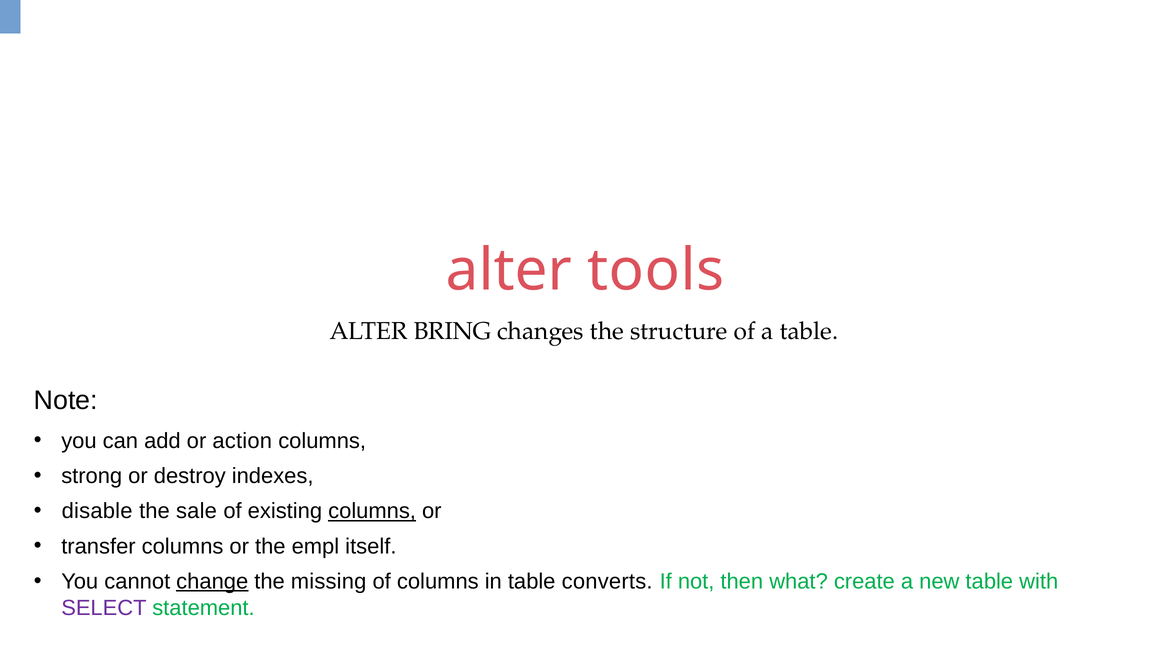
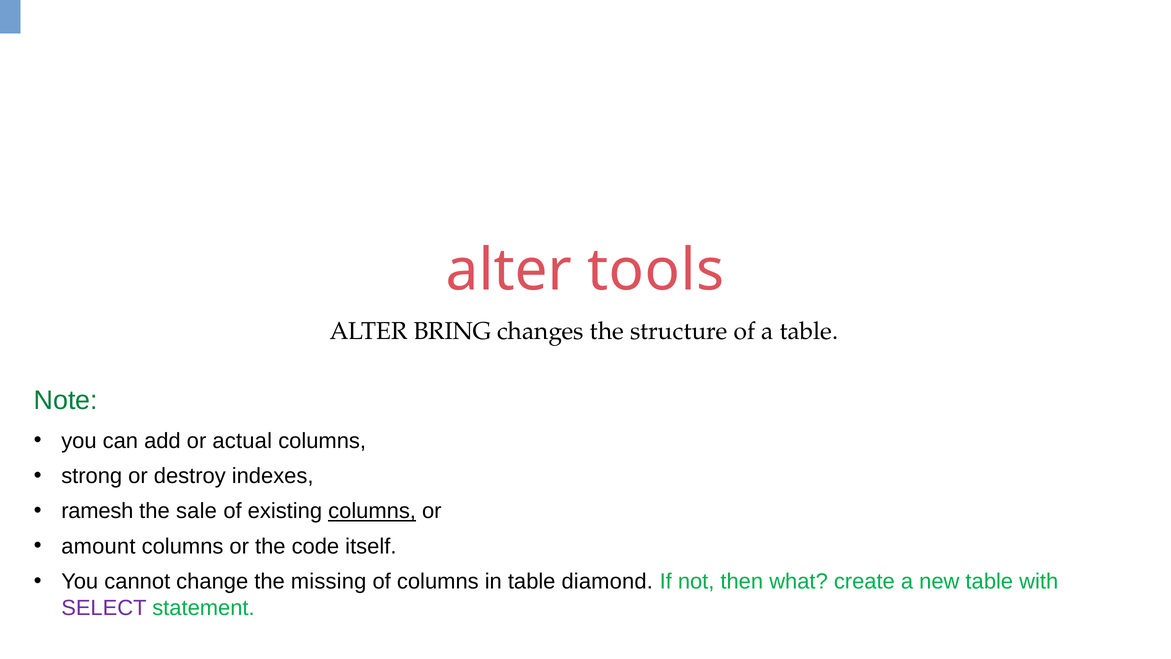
Note colour: black -> green (66, 400)
action: action -> actual (242, 441)
disable: disable -> ramesh (97, 511)
transfer: transfer -> amount (98, 546)
empl: empl -> code (315, 546)
change underline: present -> none (212, 581)
converts: converts -> diamond (607, 581)
